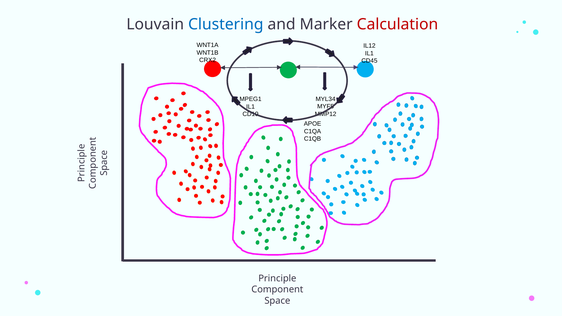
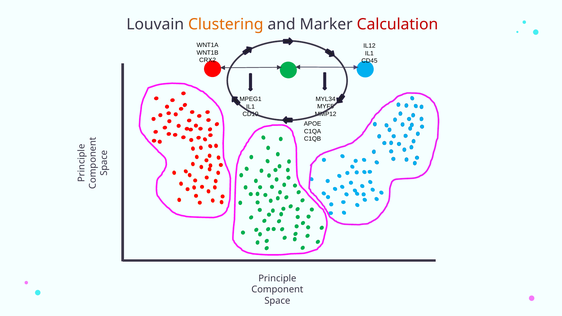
Clustering colour: blue -> orange (226, 24)
